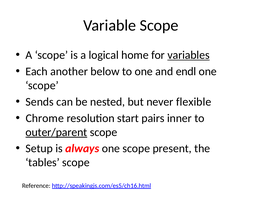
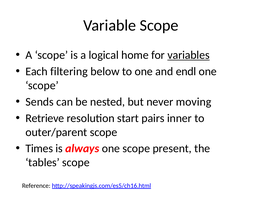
another: another -> filtering (69, 71)
flexible: flexible -> moving (194, 102)
Chrome: Chrome -> Retrieve (45, 118)
outer/parent underline: present -> none (56, 132)
Setup: Setup -> Times (39, 148)
